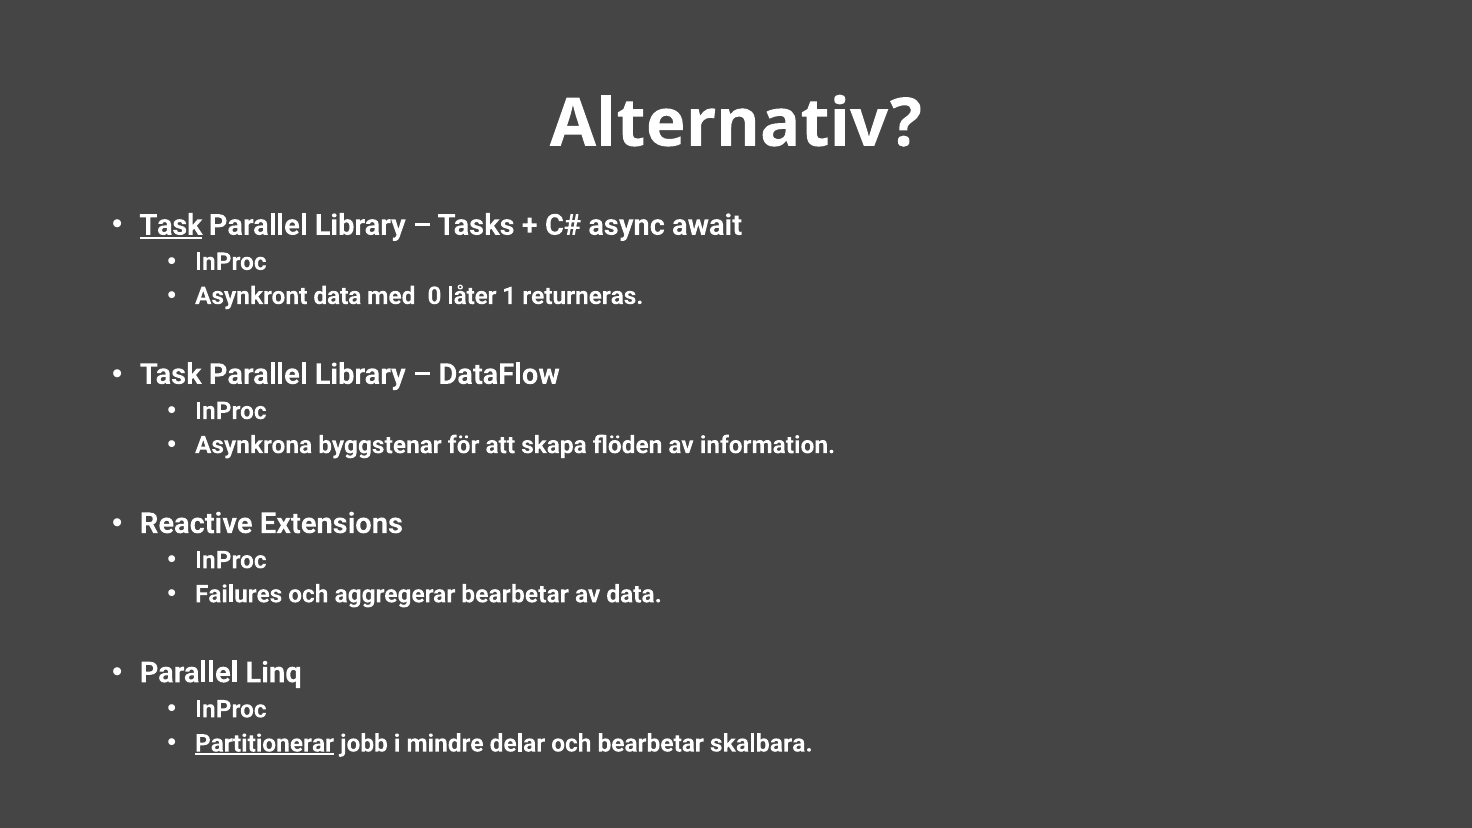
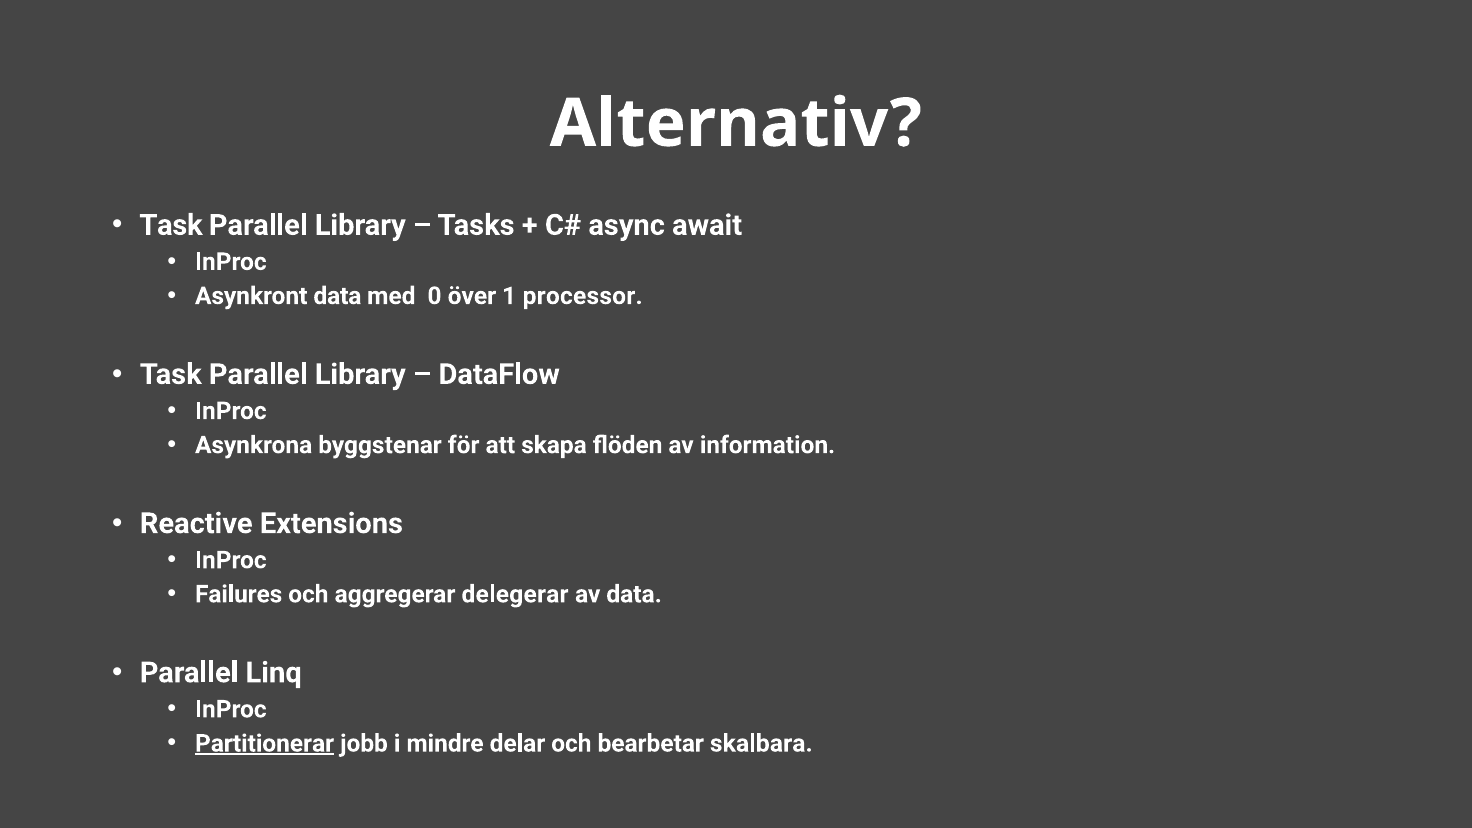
Task underline: present -> none (171, 225)
låter: låter -> över (472, 296)
returneras: returneras -> processor (583, 296)
aggregerar bearbetar: bearbetar -> delegerar (515, 594)
